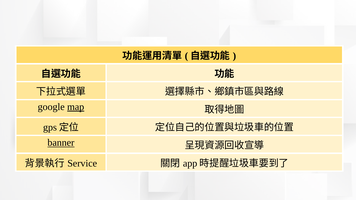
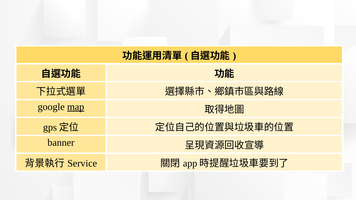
banner underline: present -> none (61, 143)
